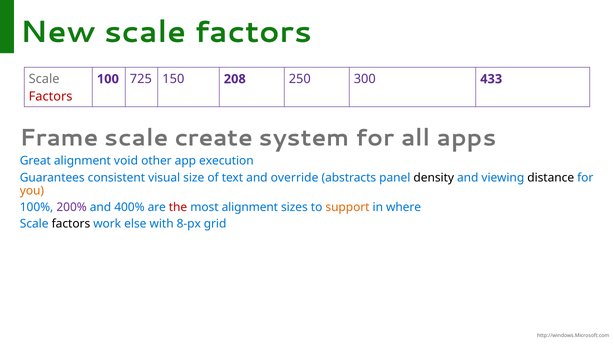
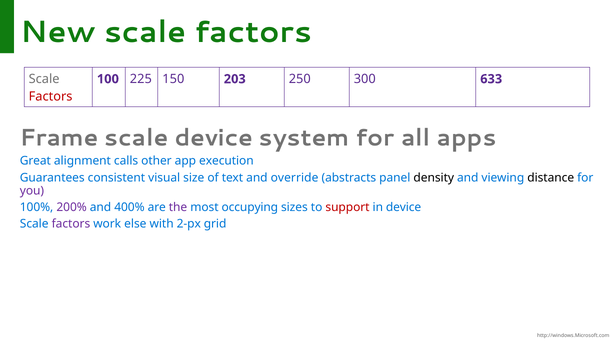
725: 725 -> 225 (141, 79)
208: 208 -> 203 (235, 79)
433: 433 -> 633 (491, 79)
scale create: create -> device (214, 138)
void: void -> calls (126, 161)
you colour: orange -> purple (32, 191)
the colour: red -> purple (178, 208)
most alignment: alignment -> occupying (250, 208)
support colour: orange -> red (347, 208)
in where: where -> device (404, 208)
factors colour: black -> purple (71, 224)
8-px: 8-px -> 2-px (189, 224)
